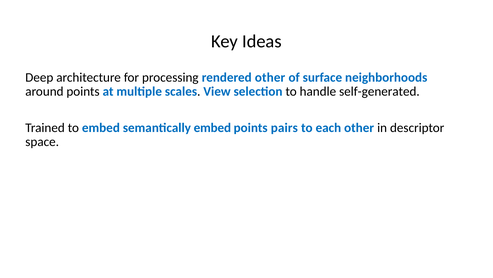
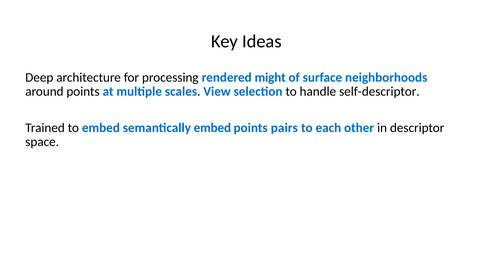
rendered other: other -> might (270, 77)
self-generated: self-generated -> self-descriptor (379, 91)
